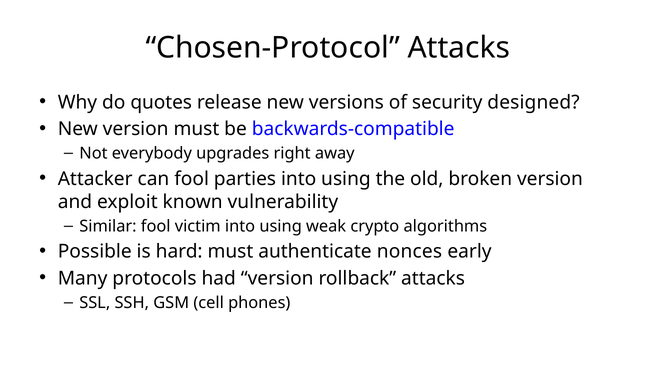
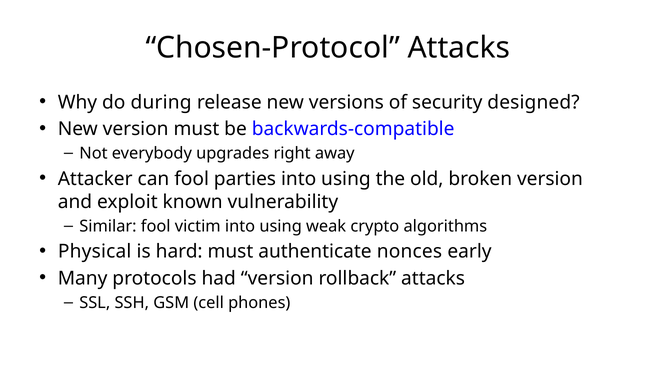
quotes: quotes -> during (161, 102)
Possible: Possible -> Physical (95, 251)
